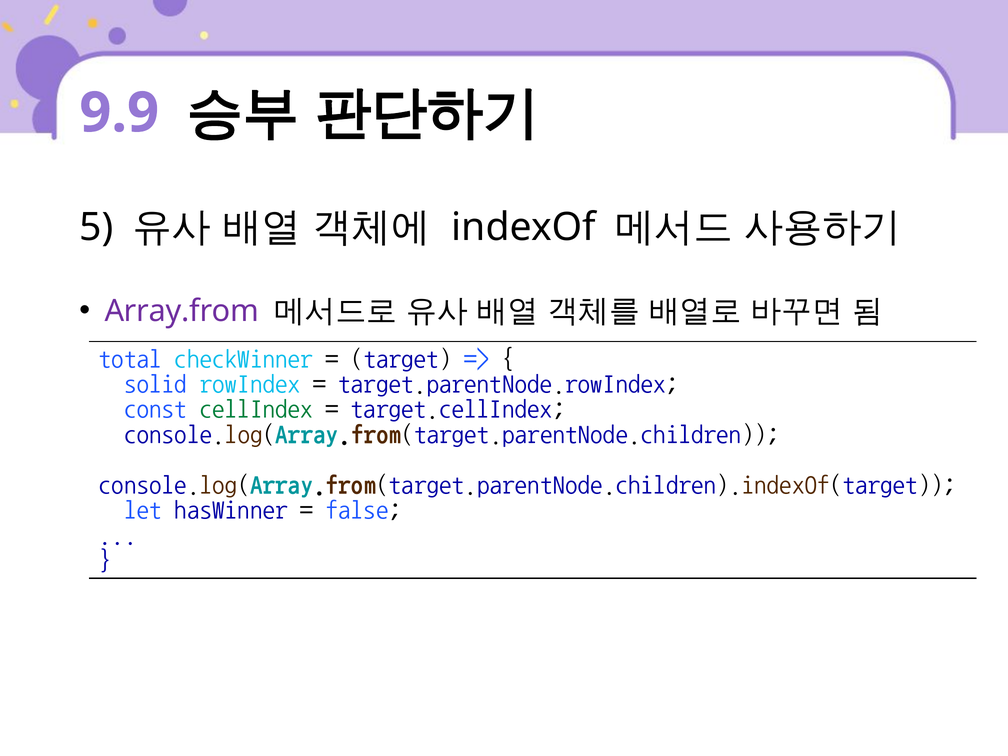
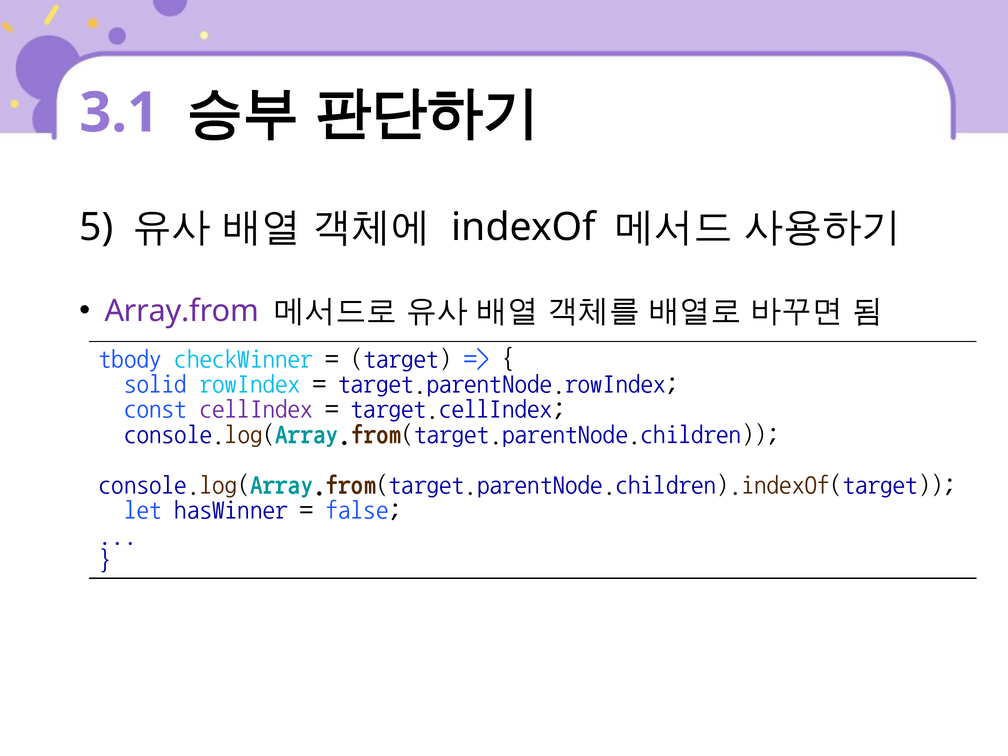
9.9: 9.9 -> 3.1 (119, 113)
total: total -> tbody (130, 358)
cellIndex colour: green -> purple (256, 409)
